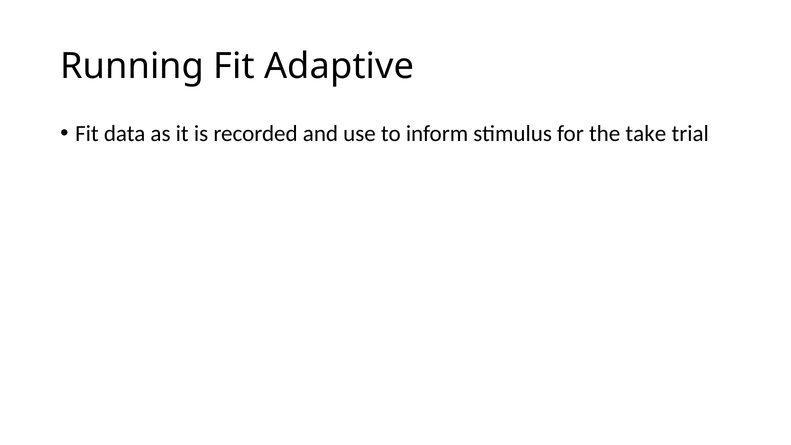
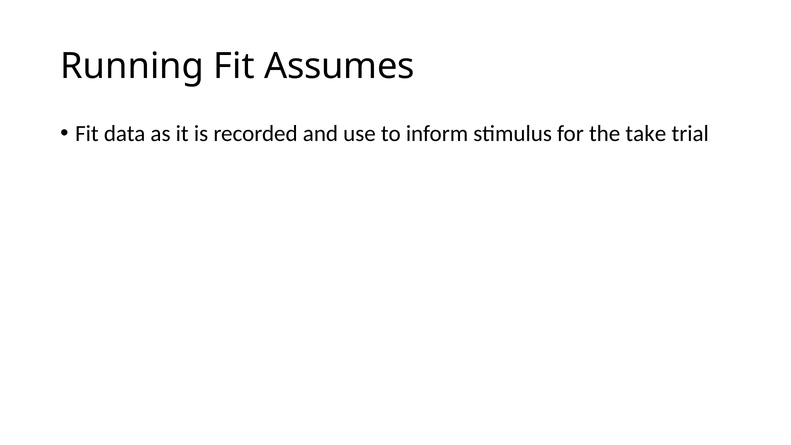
Adaptive: Adaptive -> Assumes (339, 66)
